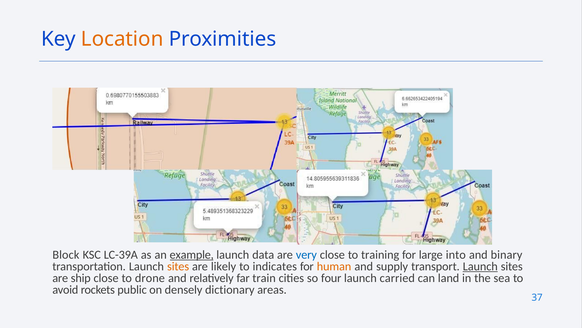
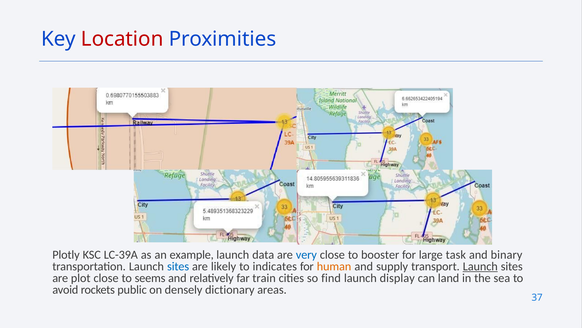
Location colour: orange -> red (122, 39)
Block: Block -> Plotly (66, 254)
example underline: present -> none (192, 254)
training: training -> booster (380, 254)
into: into -> task (456, 254)
sites colour: orange -> blue (178, 266)
ship: ship -> plot (81, 278)
drone: drone -> seems (150, 278)
four: four -> find (331, 278)
carried: carried -> display (397, 278)
